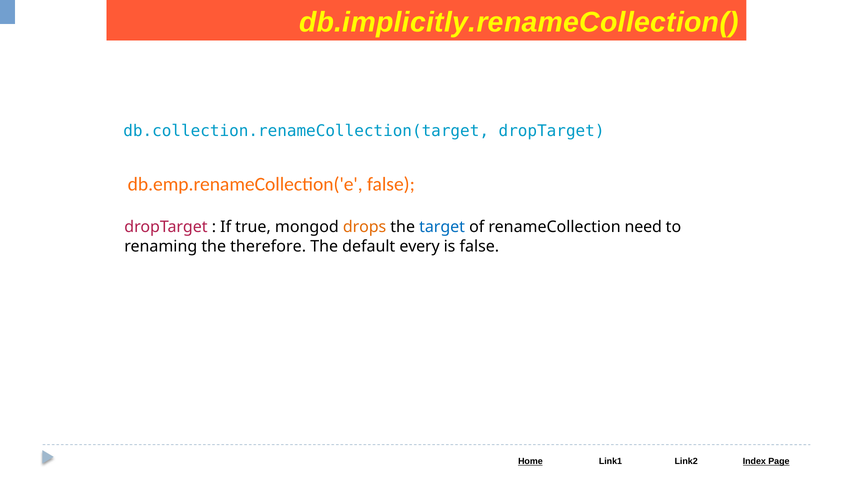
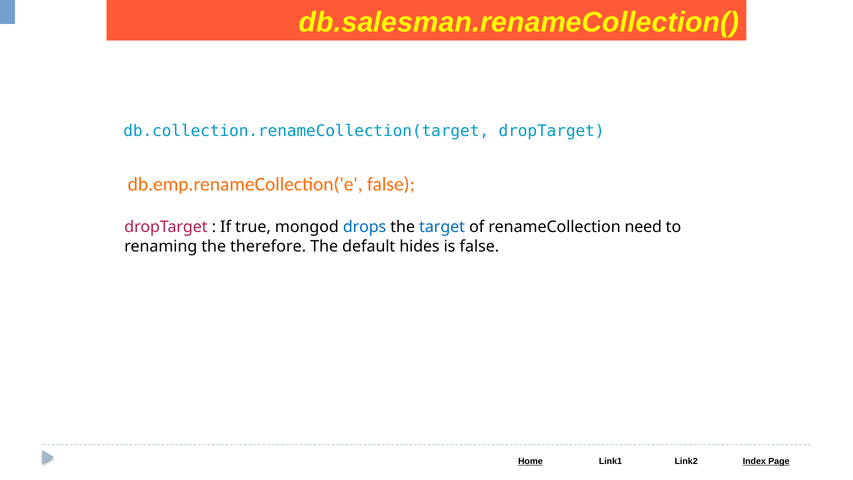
db.implicitly.renameCollection(: db.implicitly.renameCollection( -> db.salesman.renameCollection( (519, 22)
drops colour: orange -> blue (365, 227)
every: every -> hides (420, 246)
